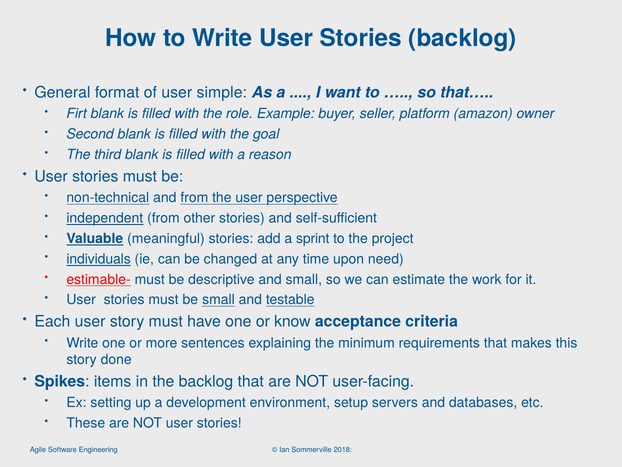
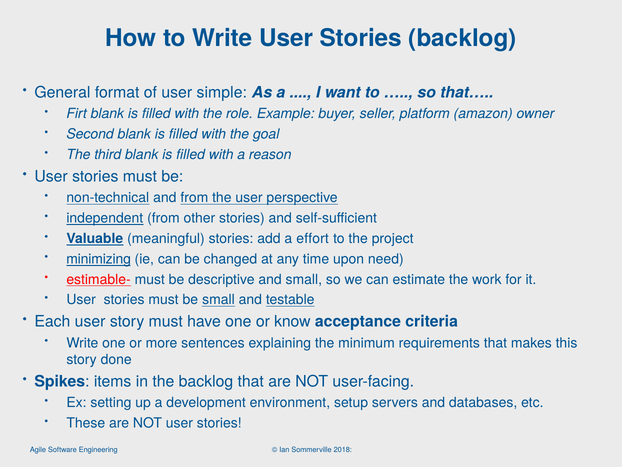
sprint: sprint -> effort (313, 238)
individuals: individuals -> minimizing (99, 259)
